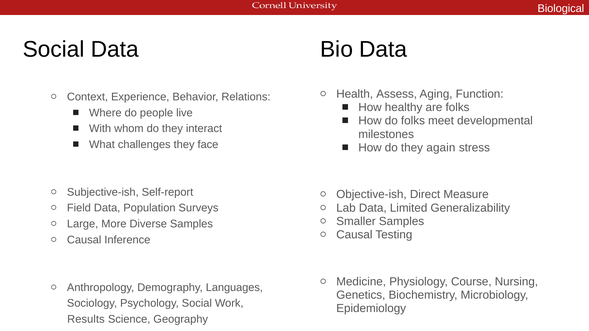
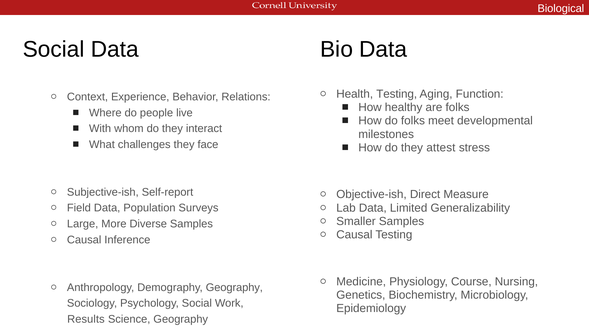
Health Assess: Assess -> Testing (397, 94)
again: again -> attest (441, 148)
Demography Languages: Languages -> Geography (234, 288)
